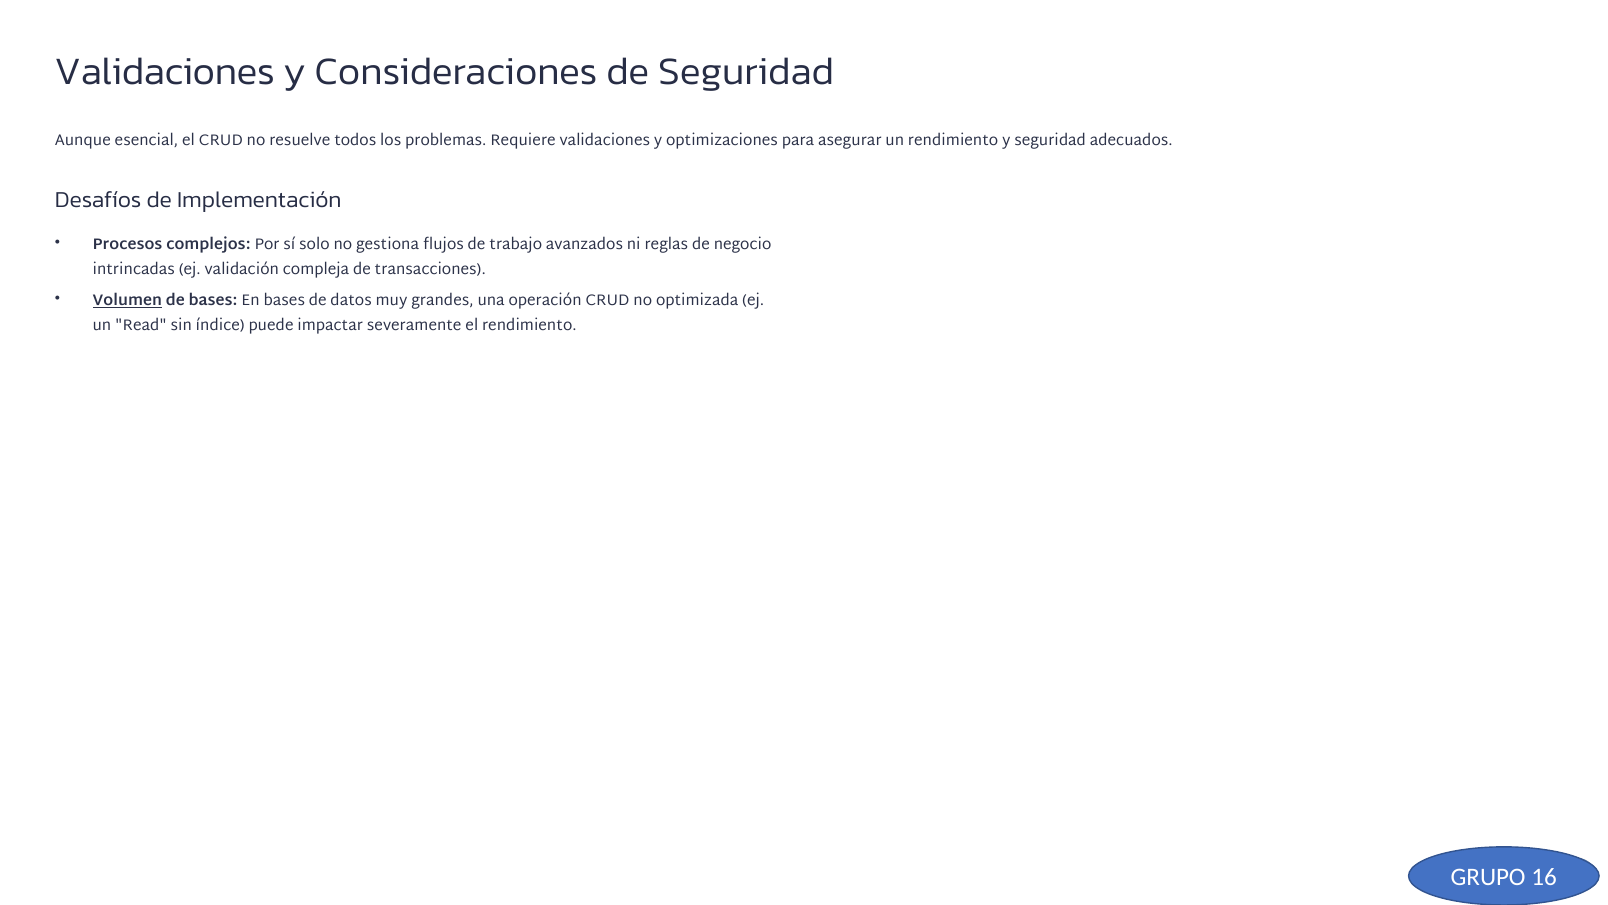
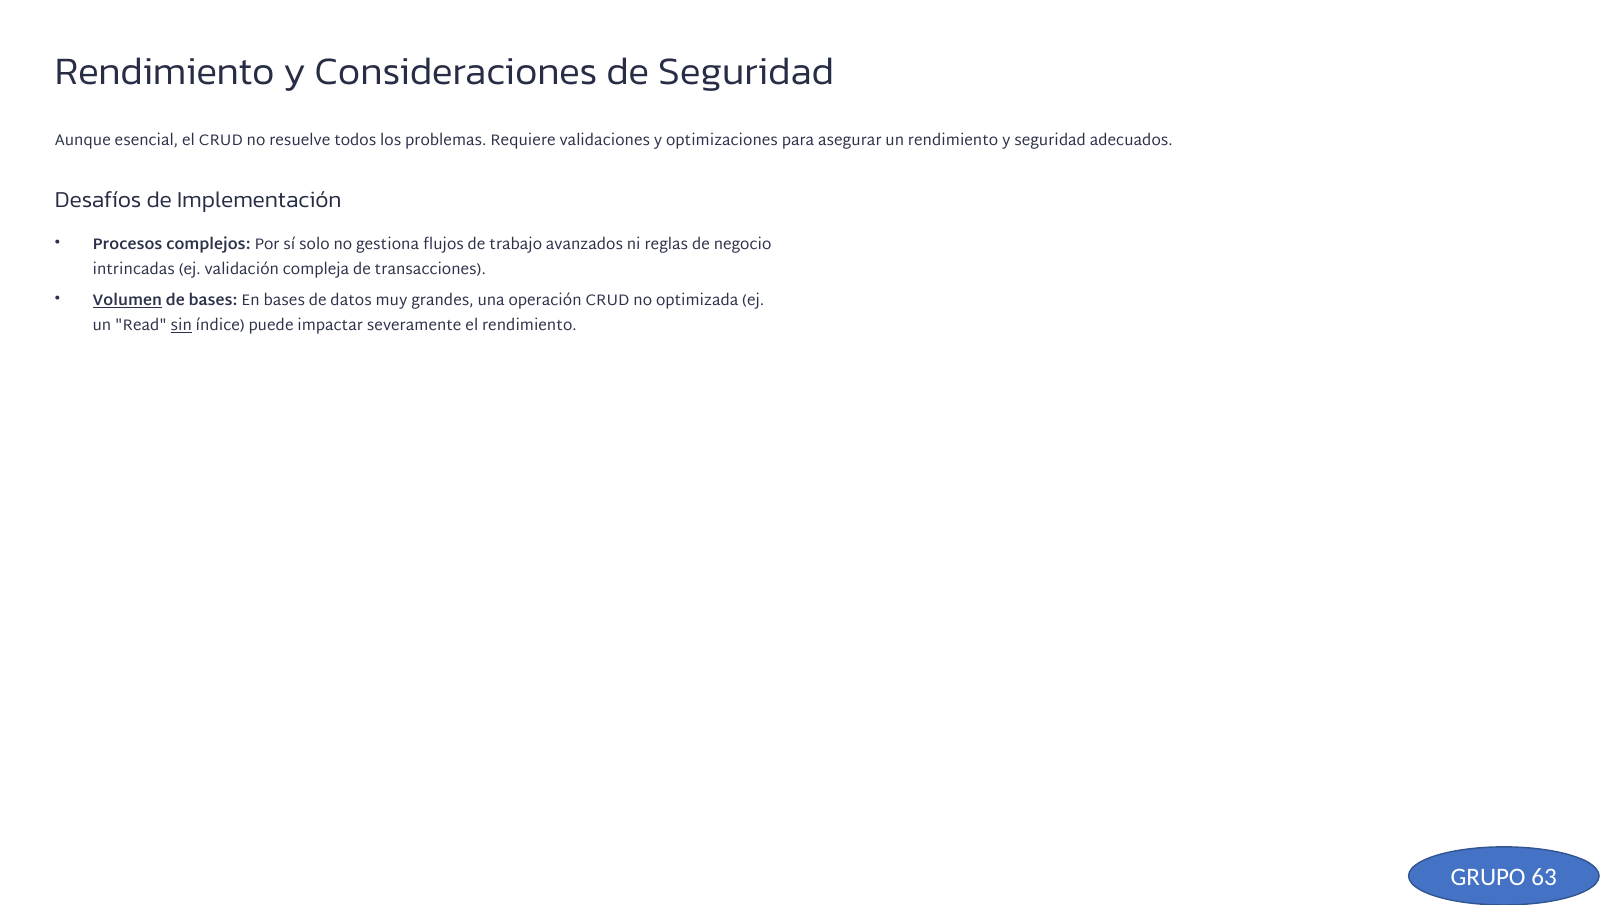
Validaciones: Validaciones -> Rendimiento (165, 71)
sin underline: none -> present (181, 325)
16: 16 -> 63 (1544, 877)
